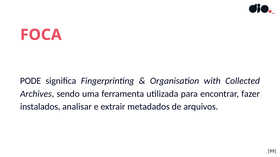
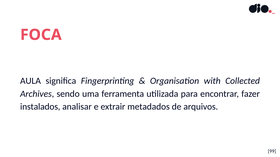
PODE: PODE -> AULA (30, 81)
